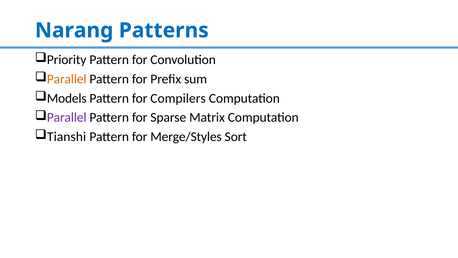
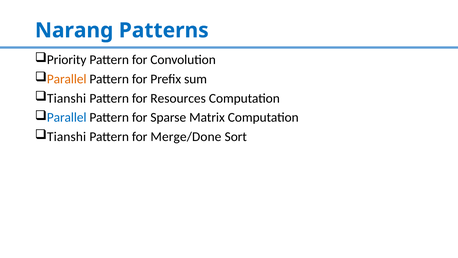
Models: Models -> Tianshi (67, 98)
Compilers: Compilers -> Resources (178, 98)
Parallel colour: purple -> blue (67, 117)
Merge/Styles: Merge/Styles -> Merge/Done (186, 137)
